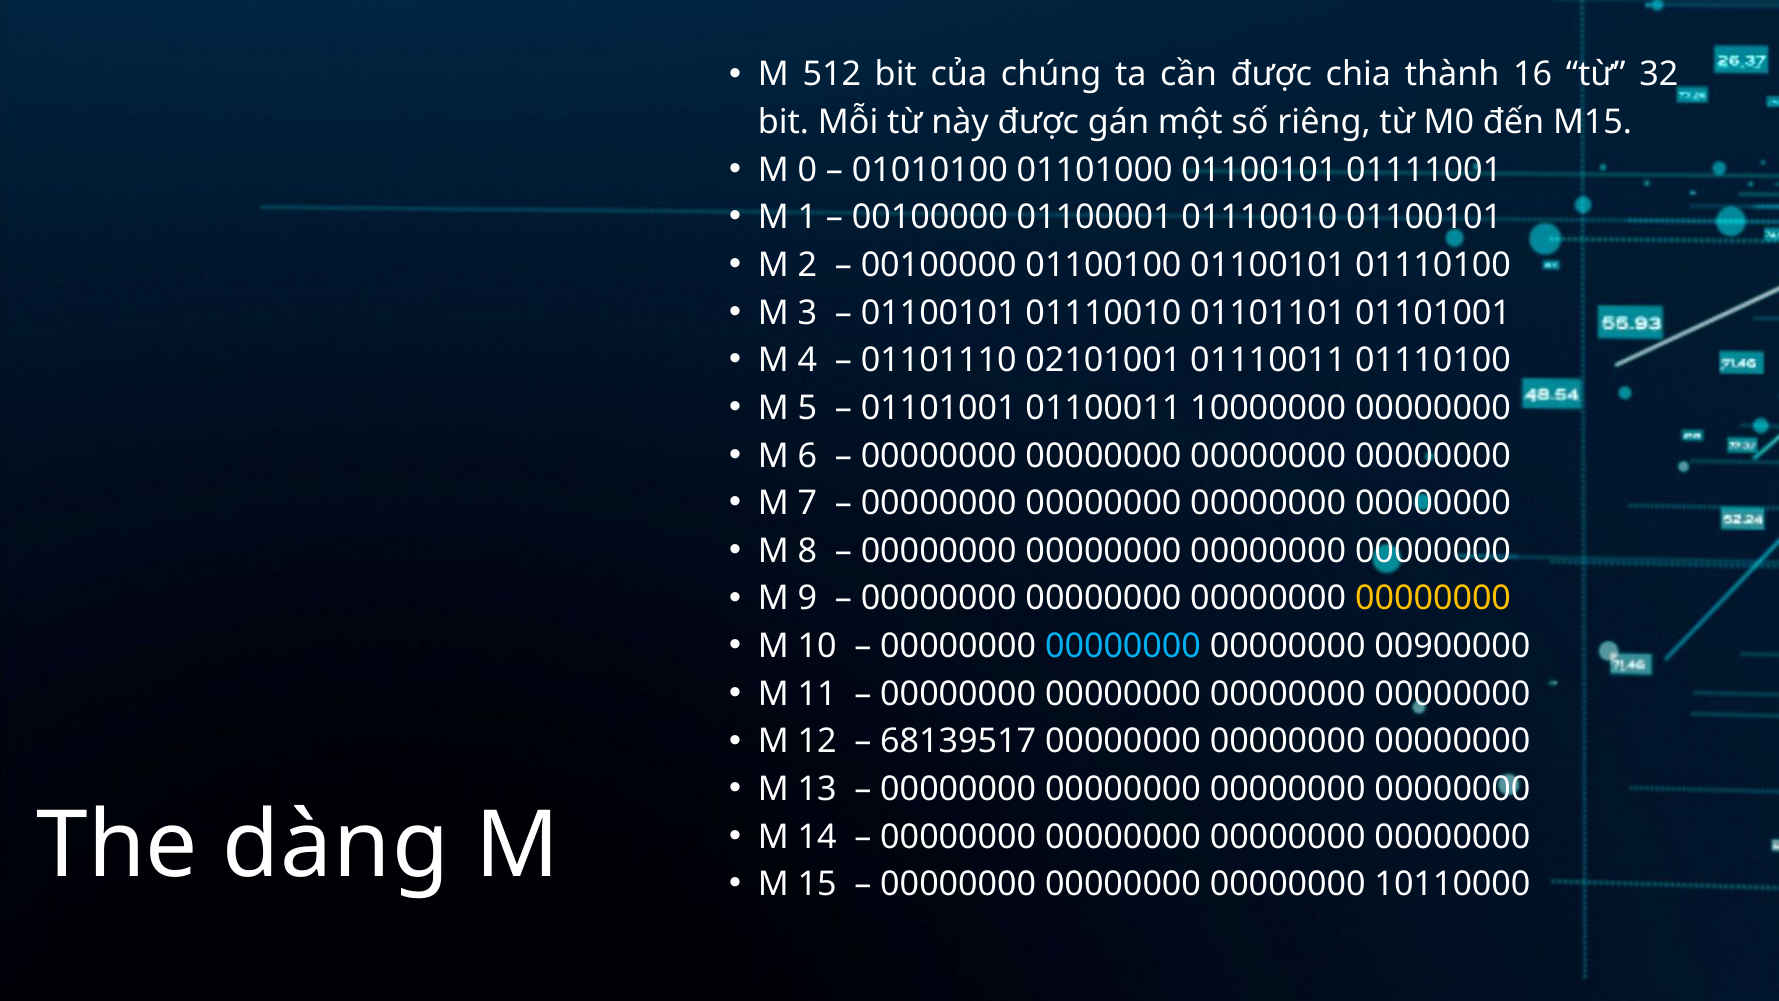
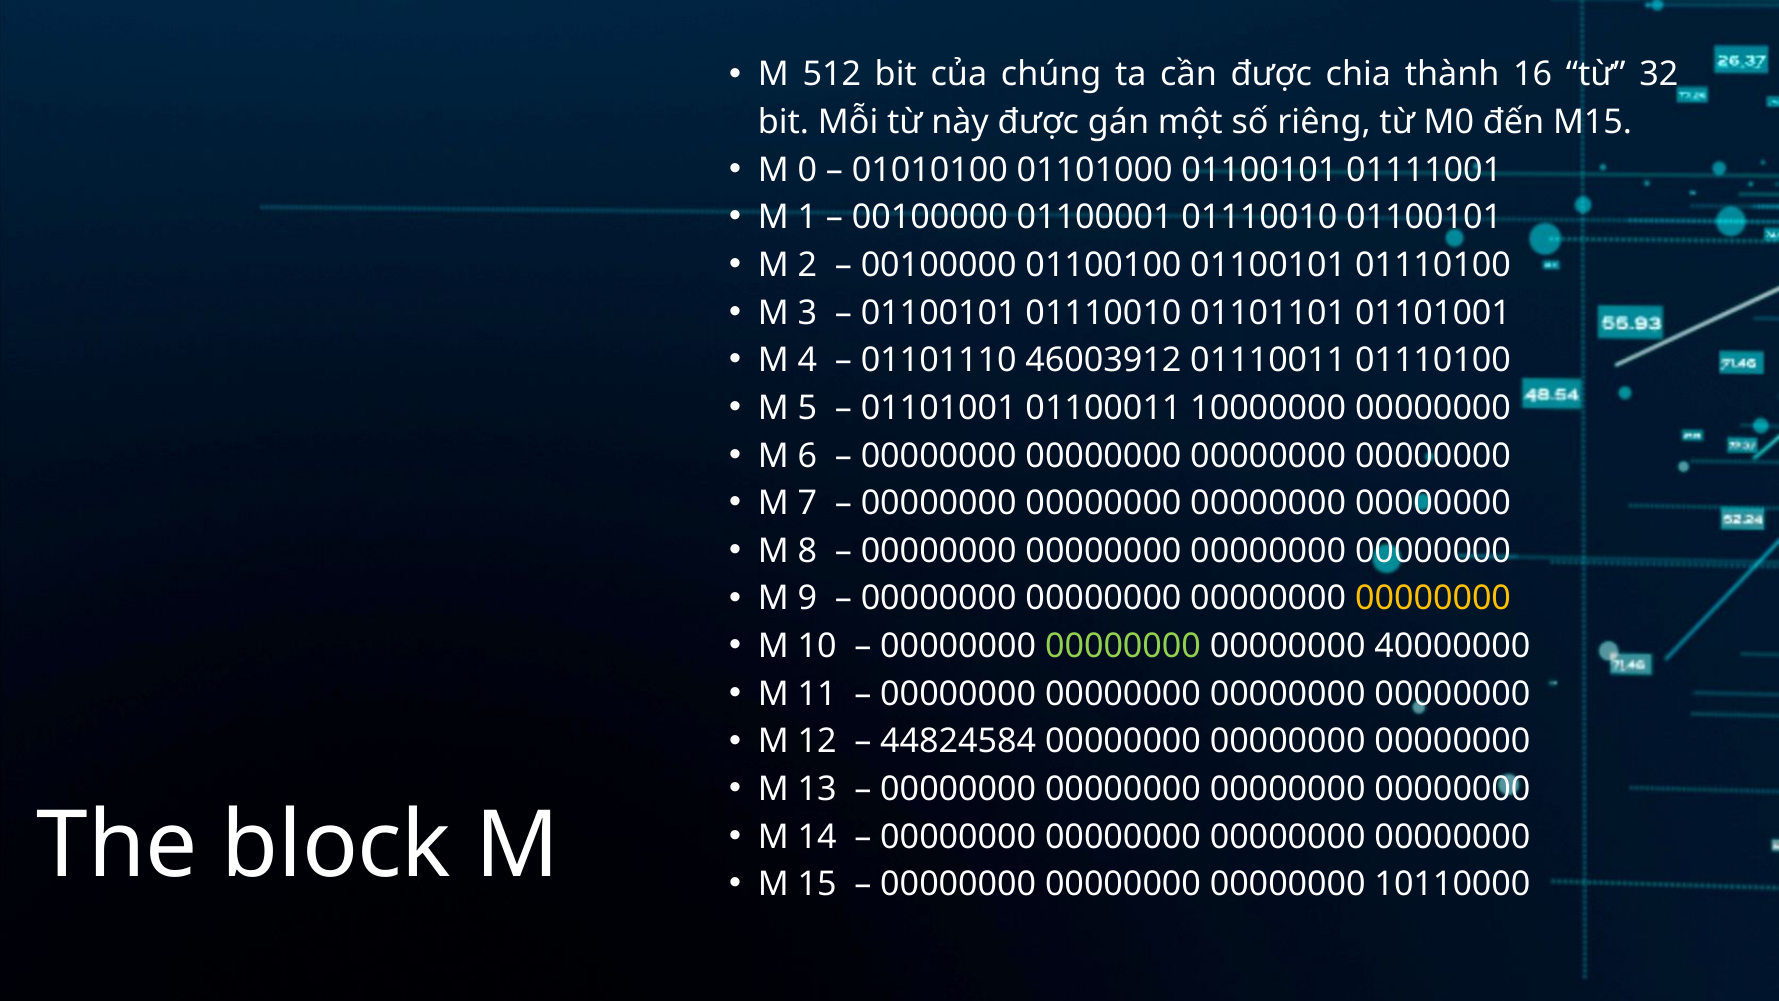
02101001: 02101001 -> 46003912 (1103, 360)
00000000 colour: light blue -> light green (1123, 646)
00900000: 00900000 -> 40000000 (1452, 646)
68139517: 68139517 -> 44824584 (958, 741)
dàng: dàng -> block (337, 846)
